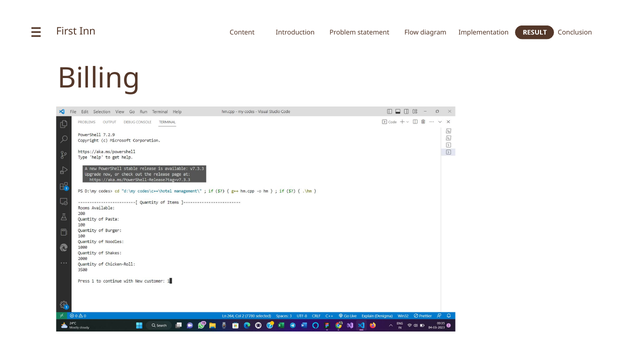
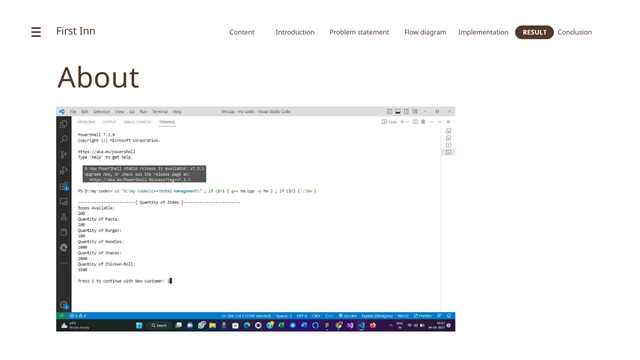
Billing: Billing -> About (99, 78)
